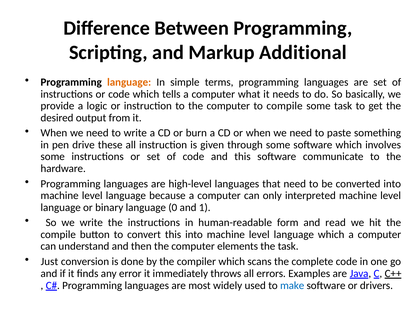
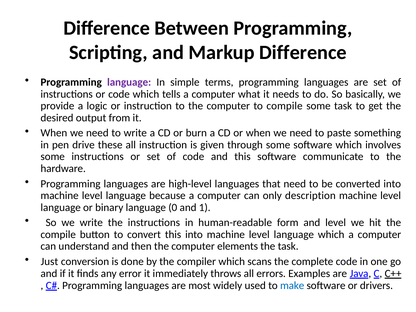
Markup Additional: Additional -> Difference (303, 52)
language colour: orange -> purple (129, 82)
interpreted: interpreted -> description (310, 196)
and read: read -> level (336, 223)
